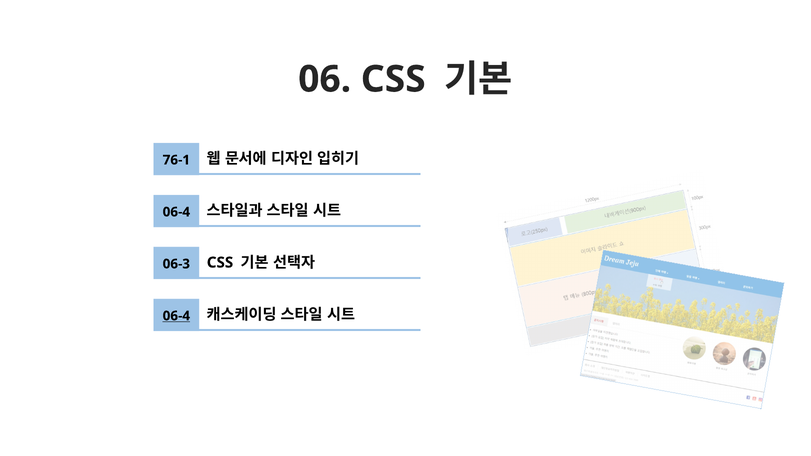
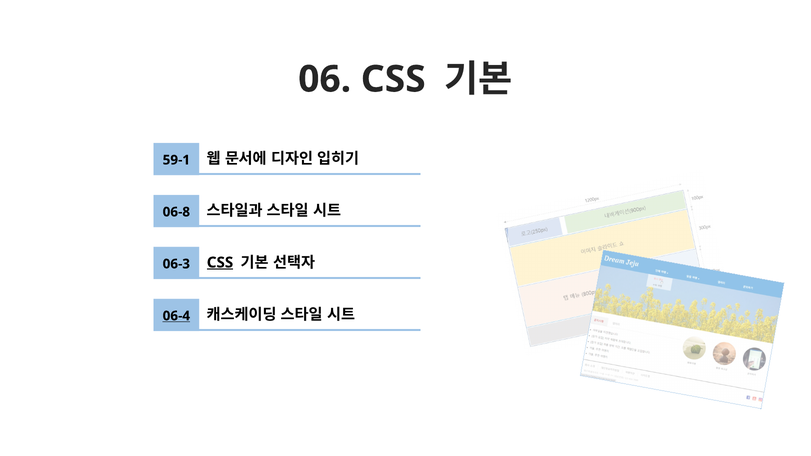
76-1: 76-1 -> 59-1 (176, 160)
06-4: 06-4 -> 06-8 (176, 212)
CSS underline: none -> present (220, 263)
